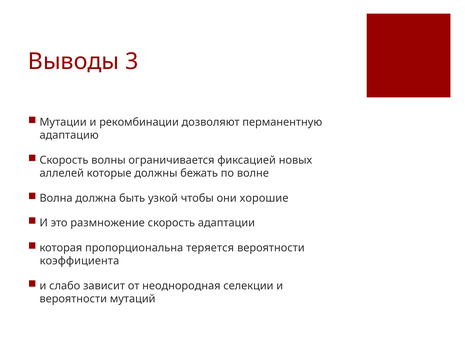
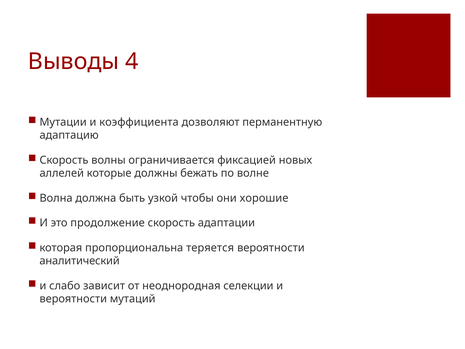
3: 3 -> 4 (132, 61)
рекомбинации: рекомбинации -> коэффициента (139, 122)
размножение: размножение -> продолжение (108, 223)
коэффициента: коэффициента -> аналитический (80, 261)
